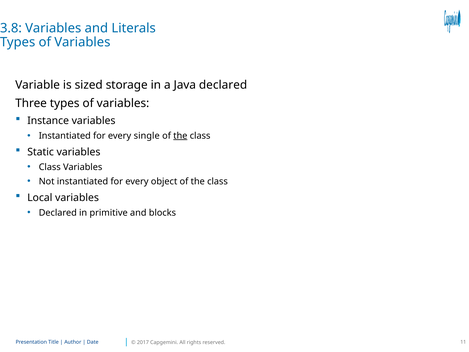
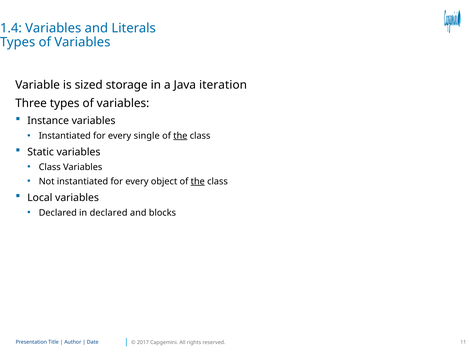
3.8: 3.8 -> 1.4 (11, 28)
Java declared: declared -> iteration (223, 85)
the underline: none -> present (198, 181)
in primitive: primitive -> declared (109, 213)
